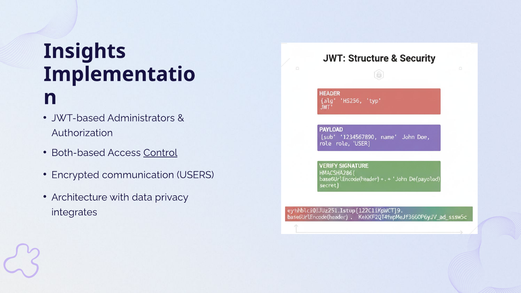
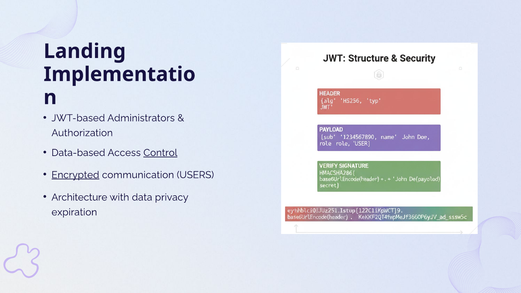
Insights: Insights -> Landing (85, 51)
Both-based: Both-based -> Data-based (78, 153)
Encrypted underline: none -> present (75, 175)
integrates: integrates -> expiration (74, 212)
